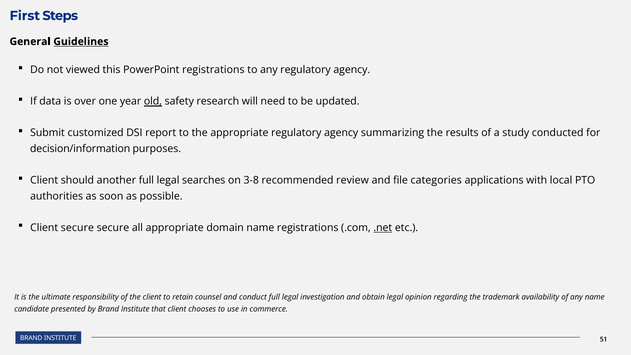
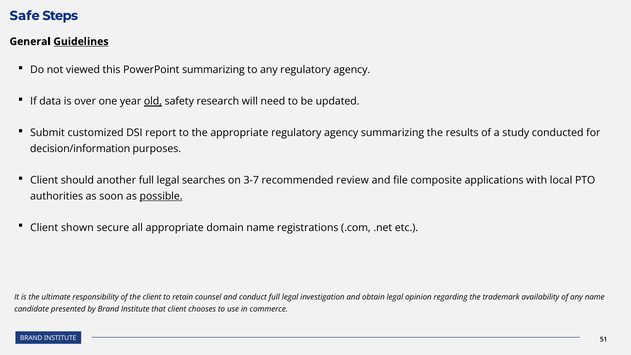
First: First -> Safe (25, 16)
PowerPoint registrations: registrations -> summarizing (213, 70)
3-8: 3-8 -> 3-7 (251, 180)
categories: categories -> composite (436, 180)
possible underline: none -> present (161, 196)
Client secure: secure -> shown (77, 228)
.net underline: present -> none (383, 228)
